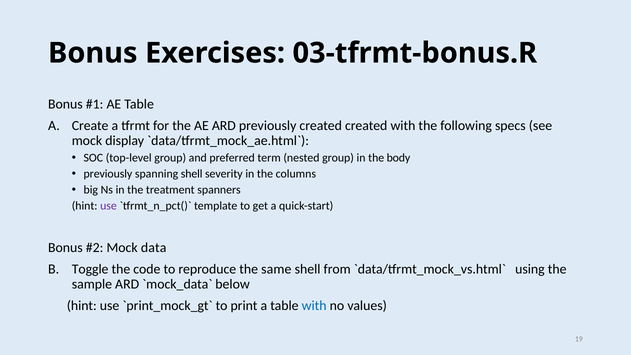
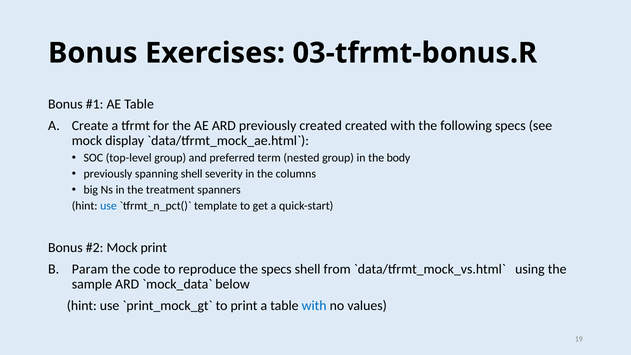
use colour: purple -> blue (108, 206)
Mock data: data -> print (154, 248)
Toggle: Toggle -> Param (90, 269)
the same: same -> specs (276, 269)
